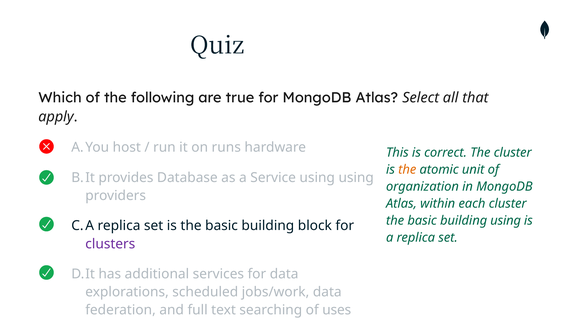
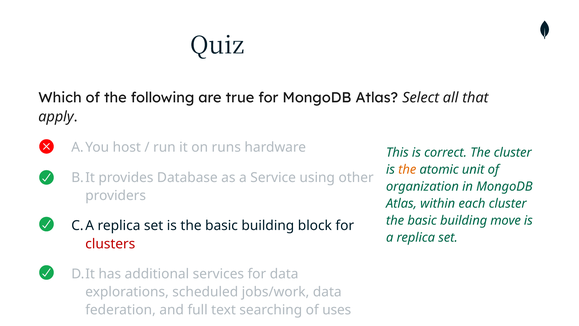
using using: using -> other (356, 177)
building using: using -> move (506, 220)
clusters colour: purple -> red (110, 244)
